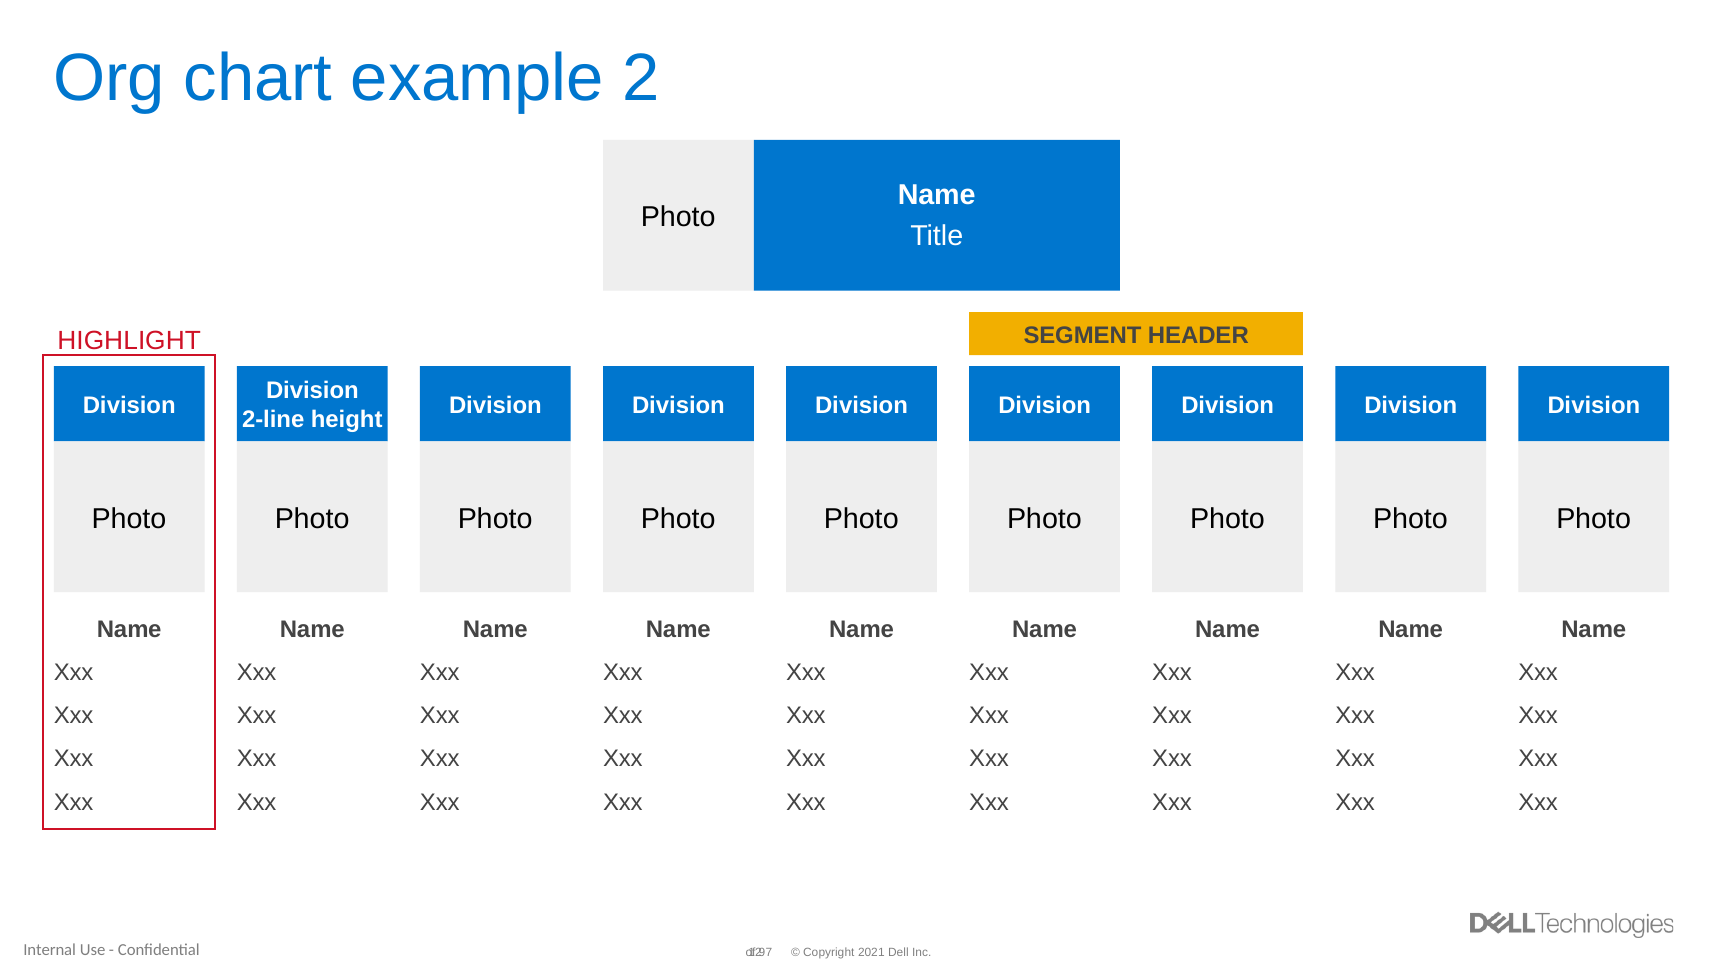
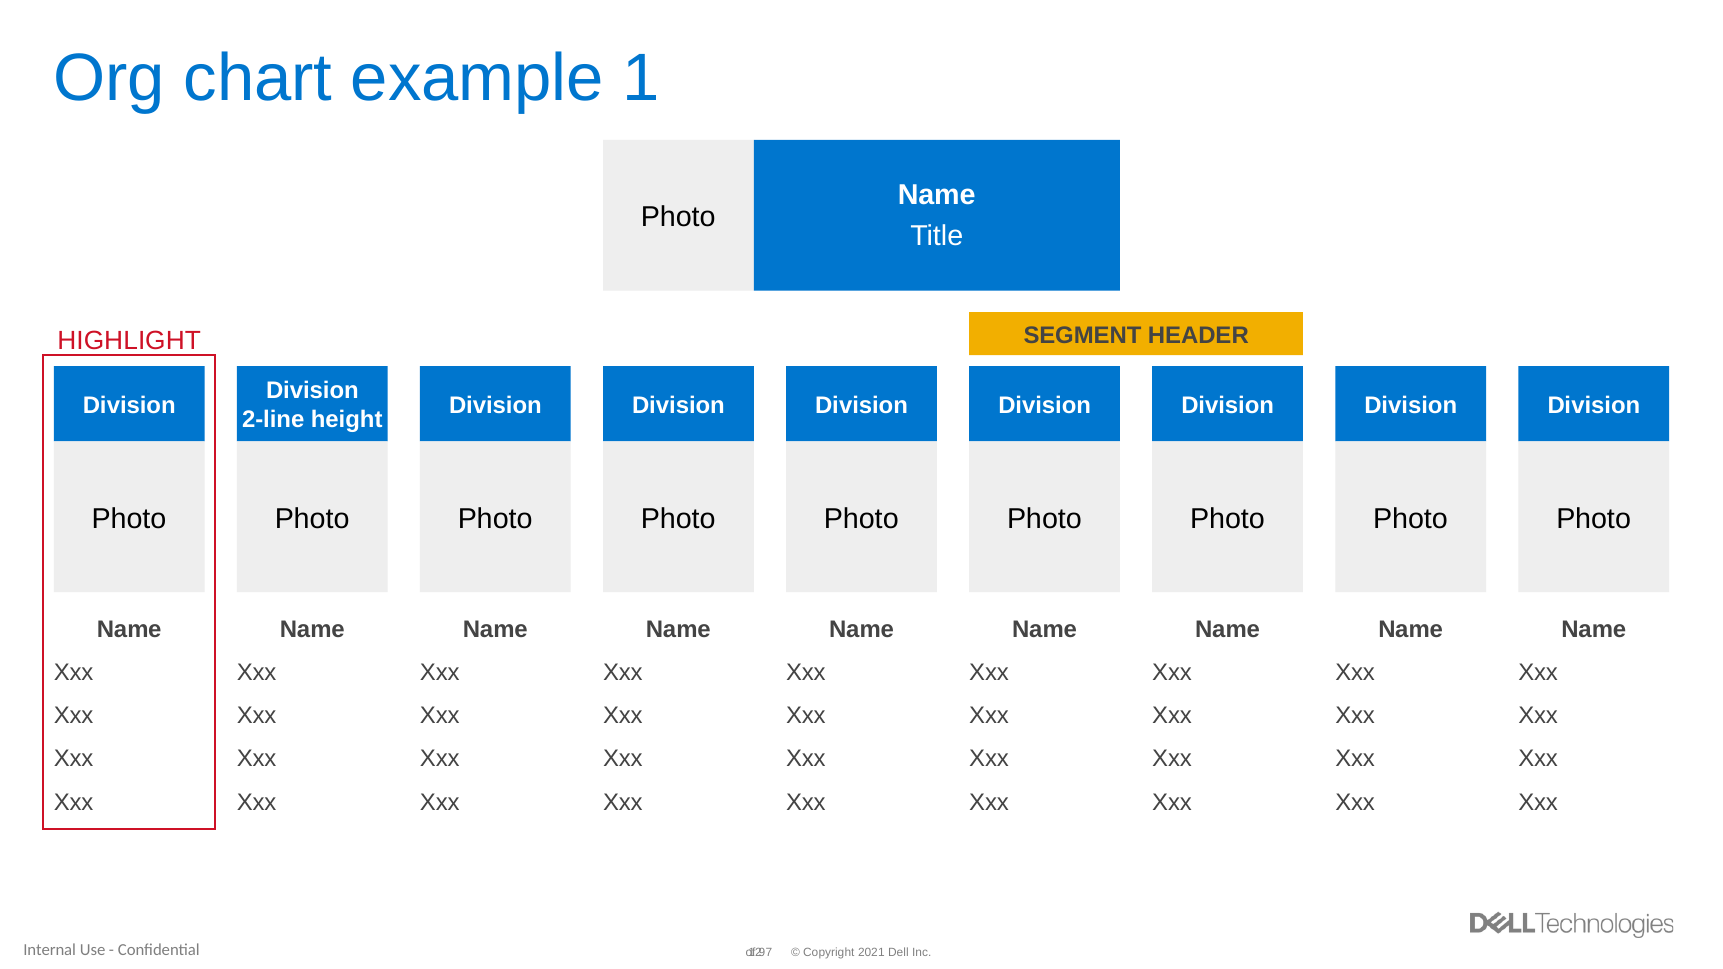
2: 2 -> 1 (641, 79)
